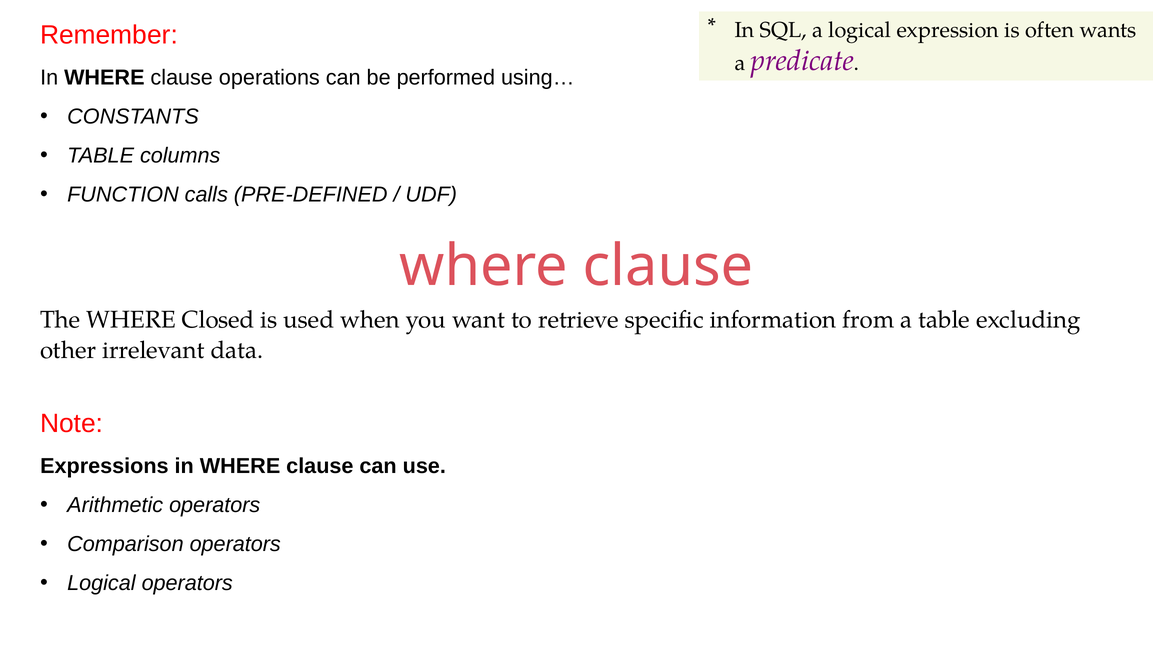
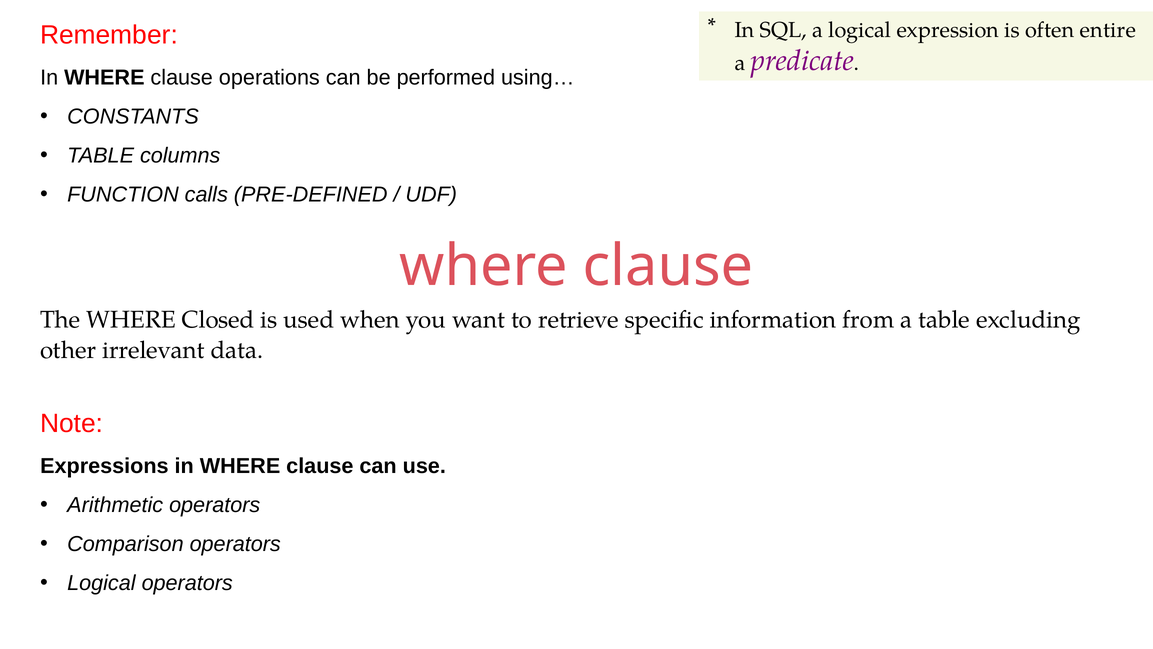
wants: wants -> entire (1108, 30)
